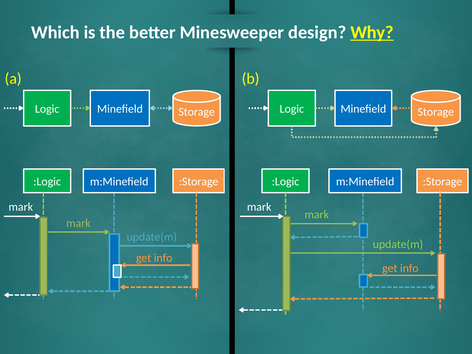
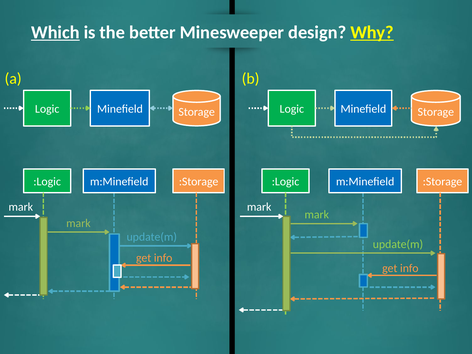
Which underline: none -> present (55, 32)
